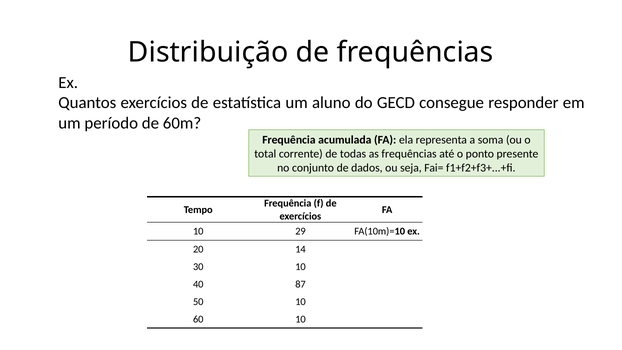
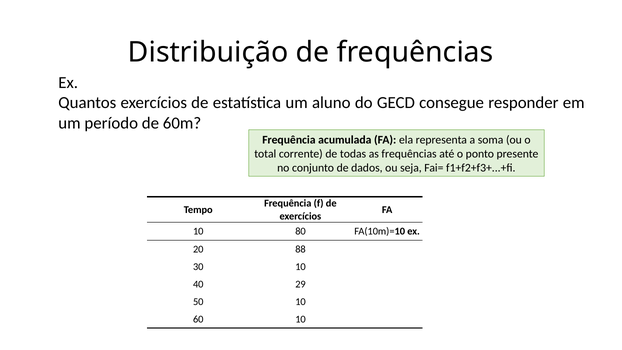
29: 29 -> 80 (300, 231)
14: 14 -> 88 (300, 249)
87: 87 -> 29 (300, 284)
